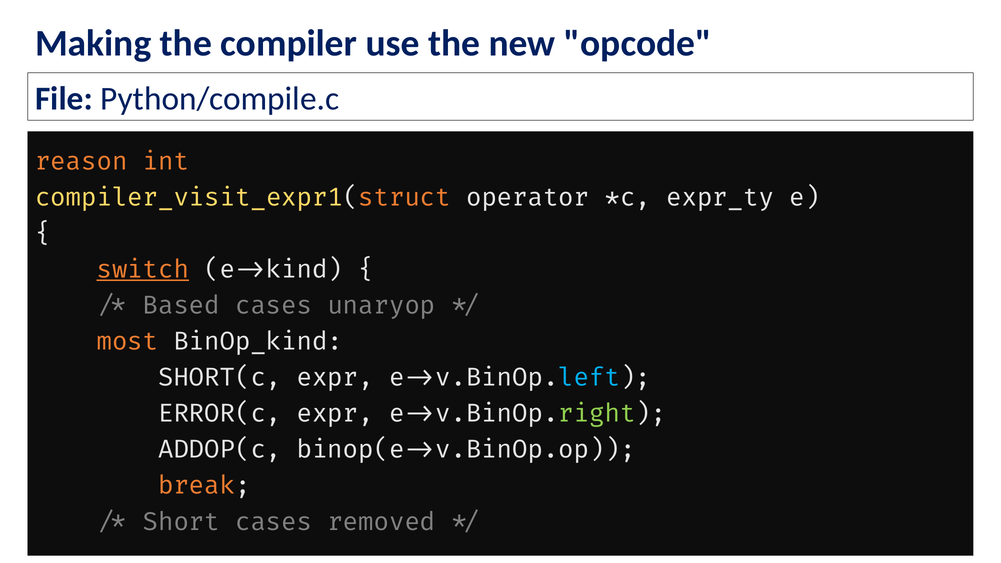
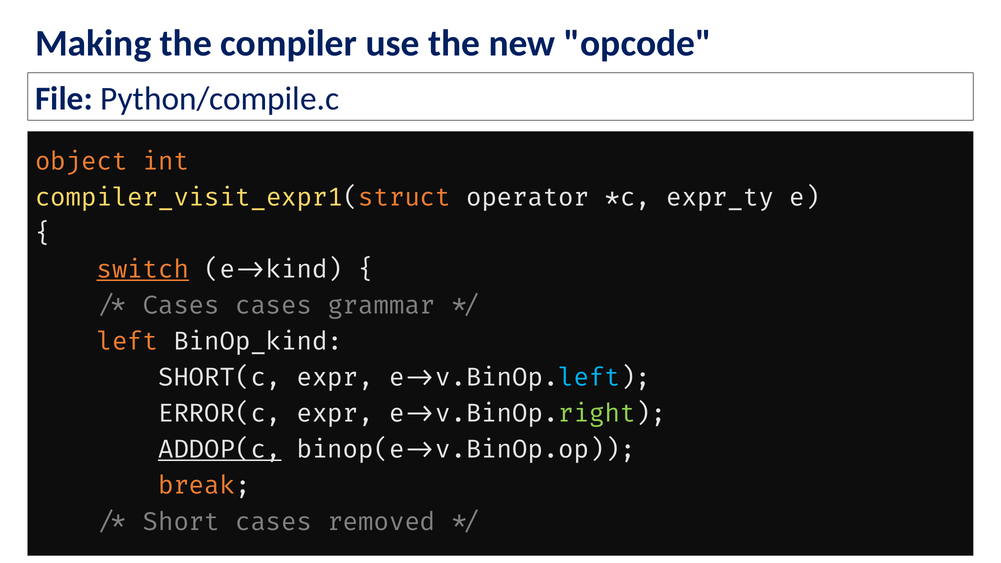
reason: reason -> object (81, 162)
Based: Based -> Cases (181, 306)
unaryop: unaryop -> grammar (381, 306)
most: most -> left (127, 342)
ADDOP(c underline: none -> present (220, 450)
